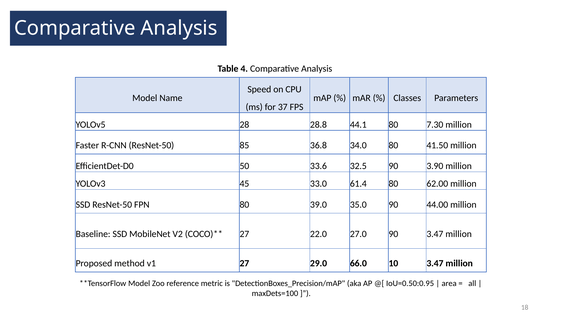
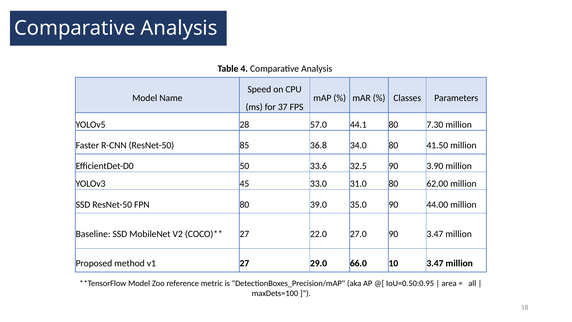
28.8: 28.8 -> 57.0 (318, 125)
61.4: 61.4 -> 31.0 (358, 184)
